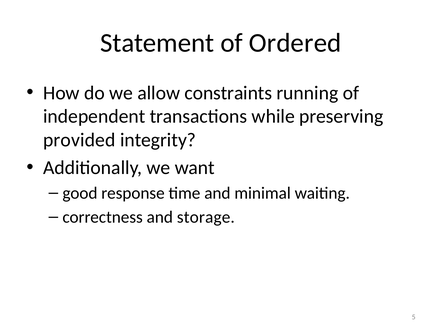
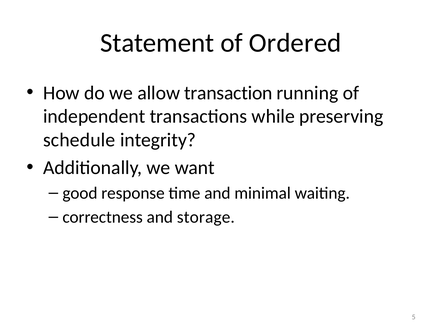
constraints: constraints -> transaction (228, 93)
provided: provided -> schedule (79, 140)
